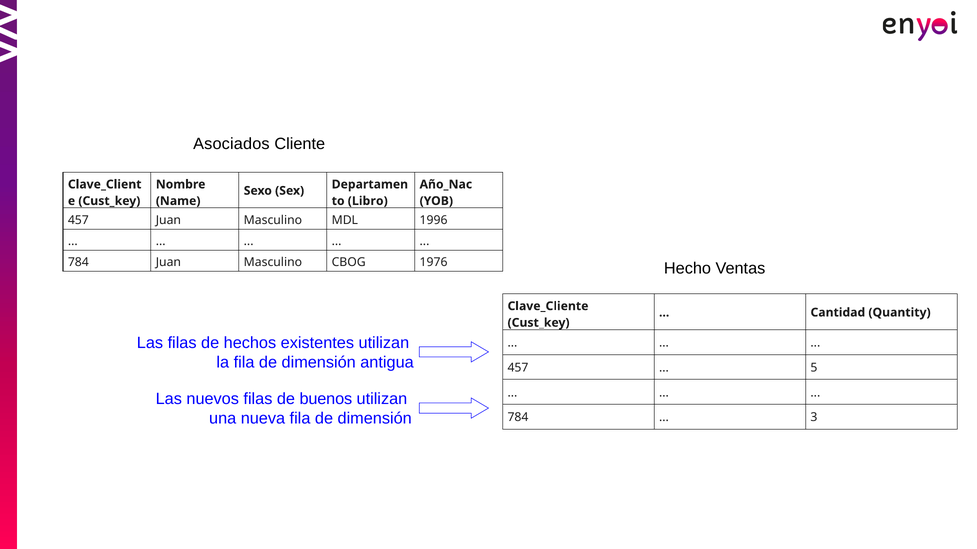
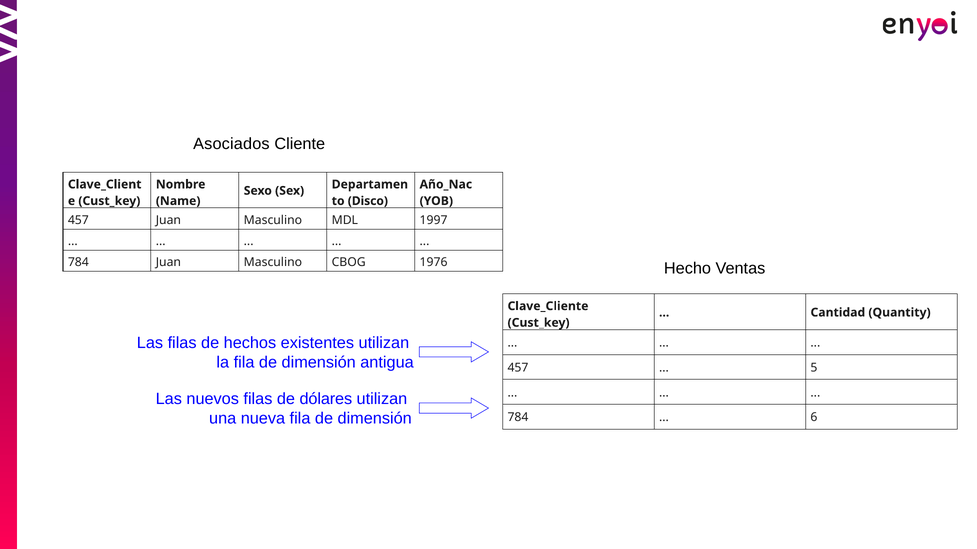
Libro: Libro -> Disco (368, 201)
1996: 1996 -> 1997 (434, 220)
buenos: buenos -> dólares (326, 399)
3: 3 -> 6 (814, 418)
